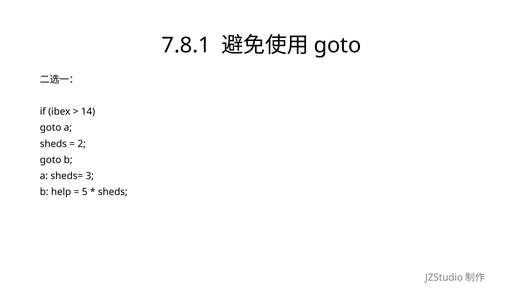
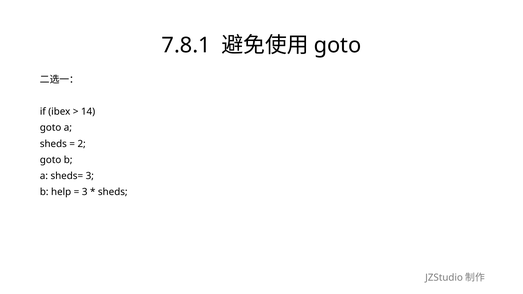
5: 5 -> 3 (85, 192)
